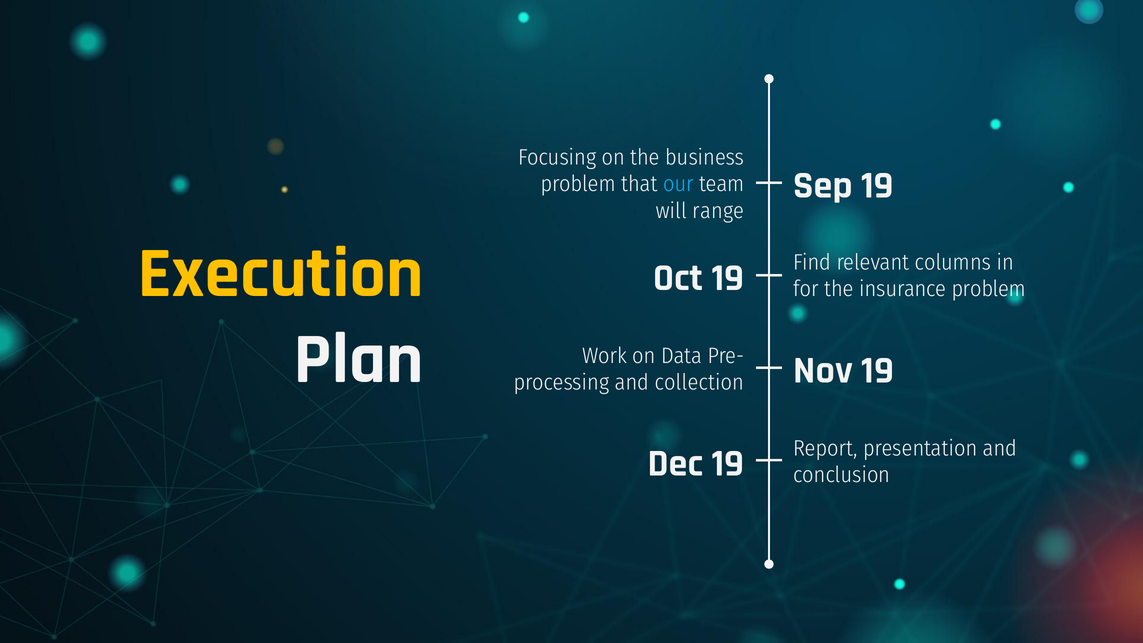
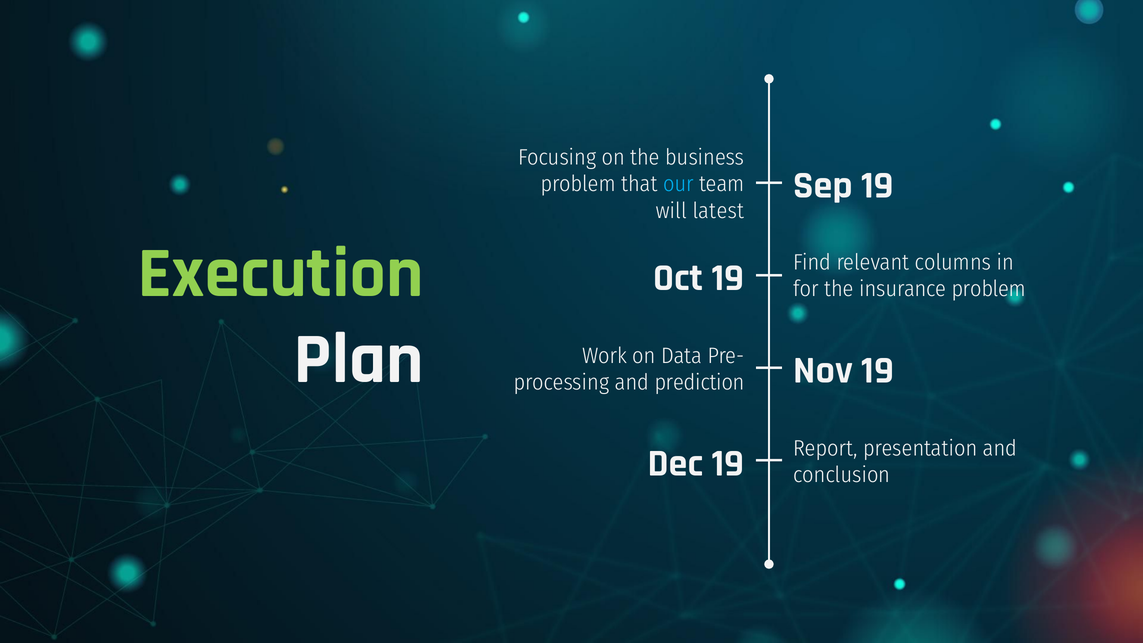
range: range -> latest (718, 211)
Execution colour: yellow -> light green (281, 273)
collection: collection -> prediction (700, 382)
